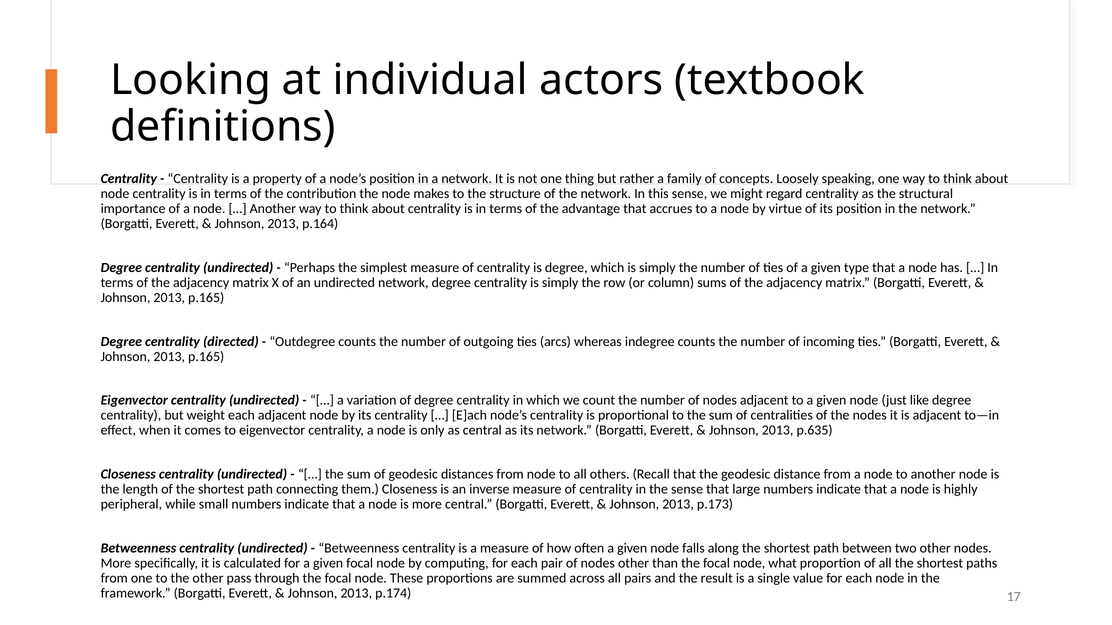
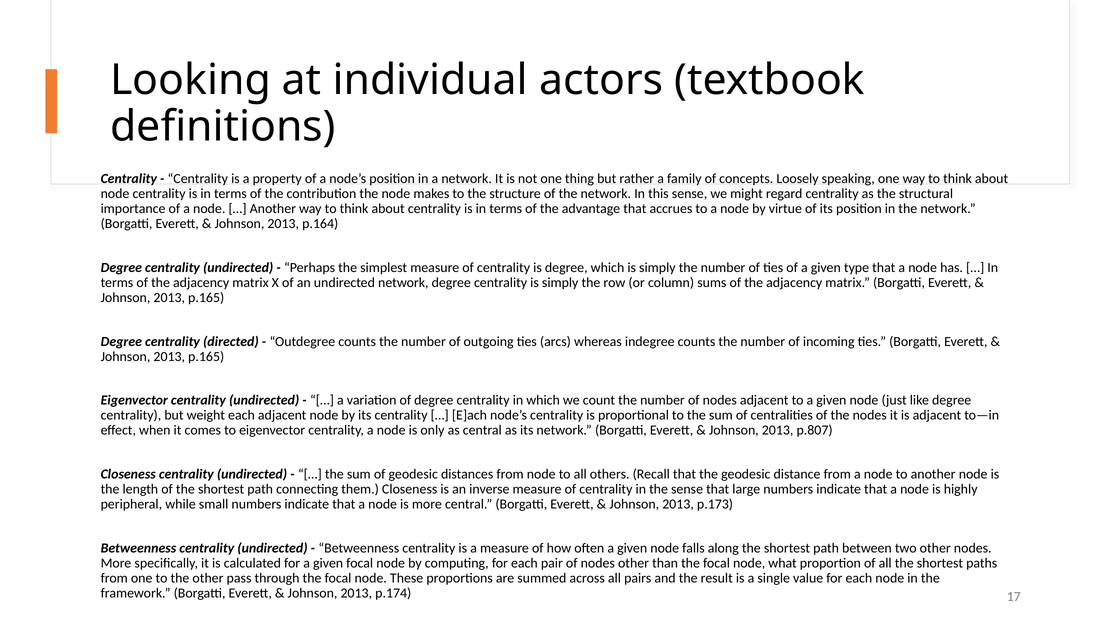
p.635: p.635 -> p.807 (815, 431)
